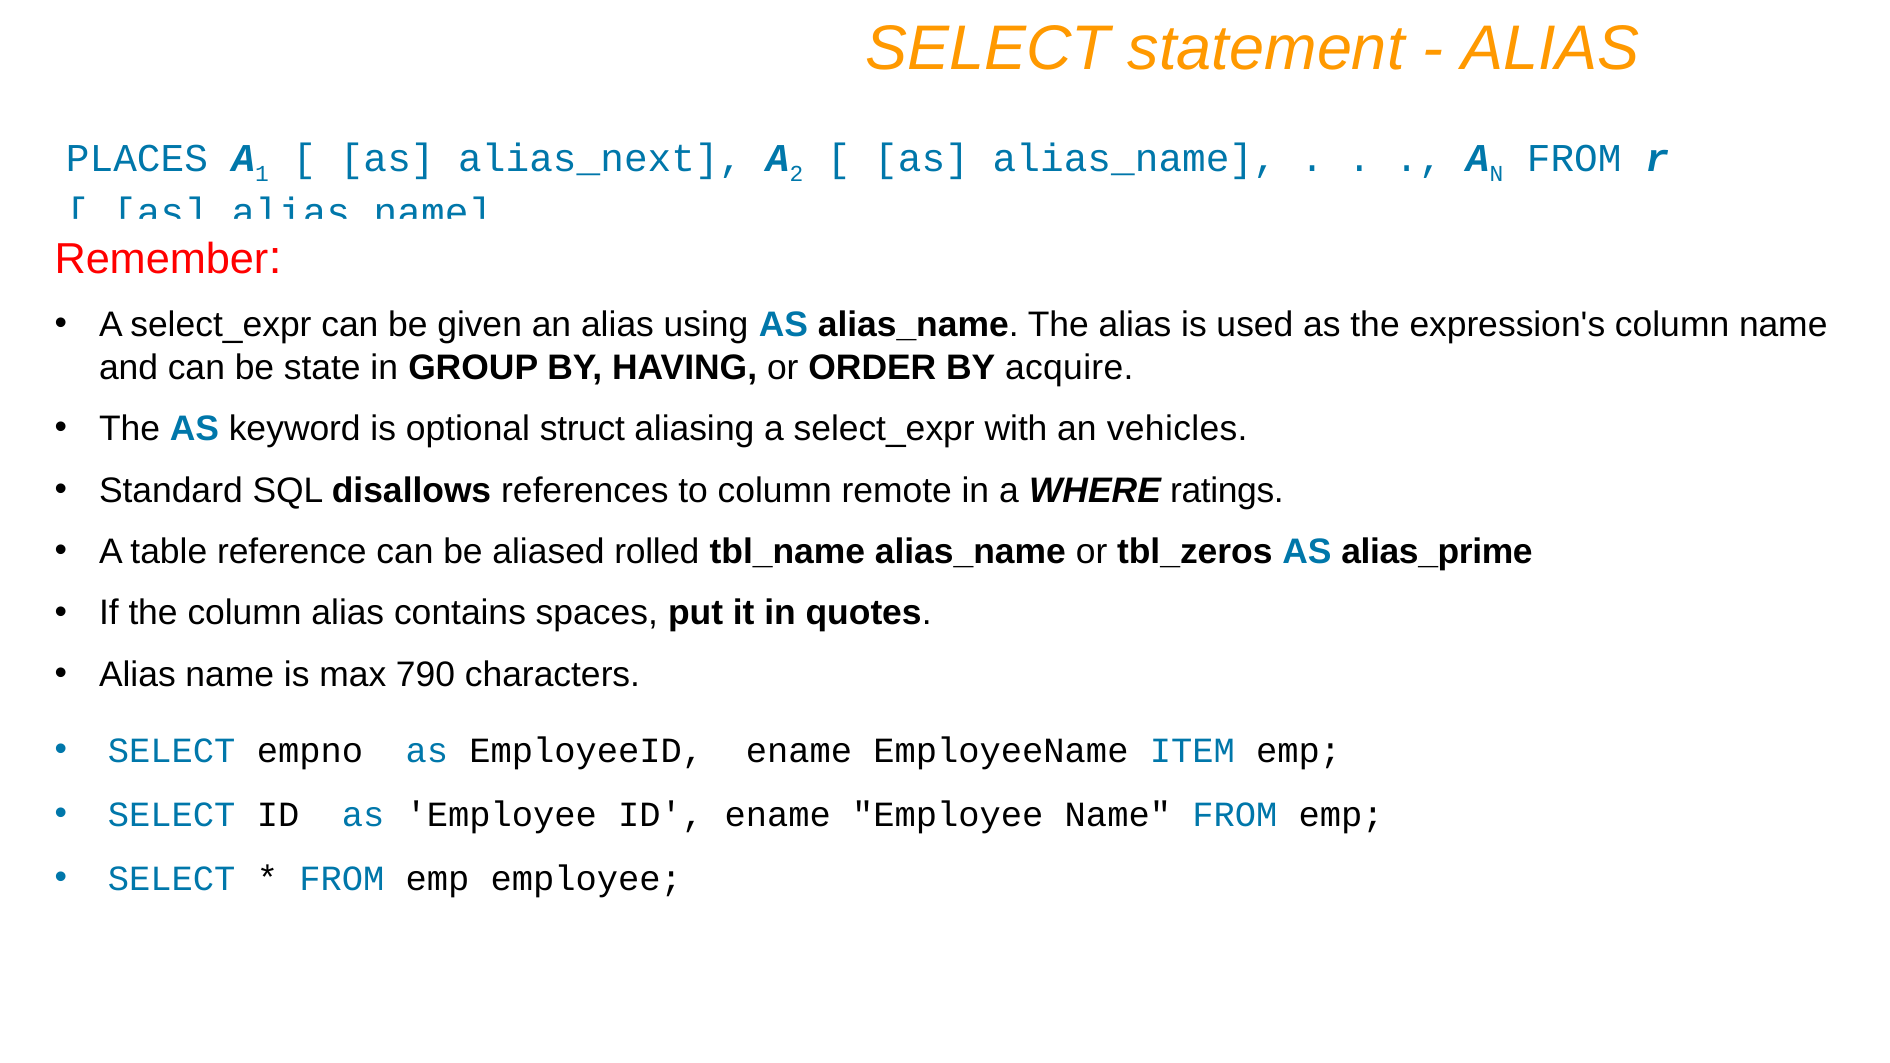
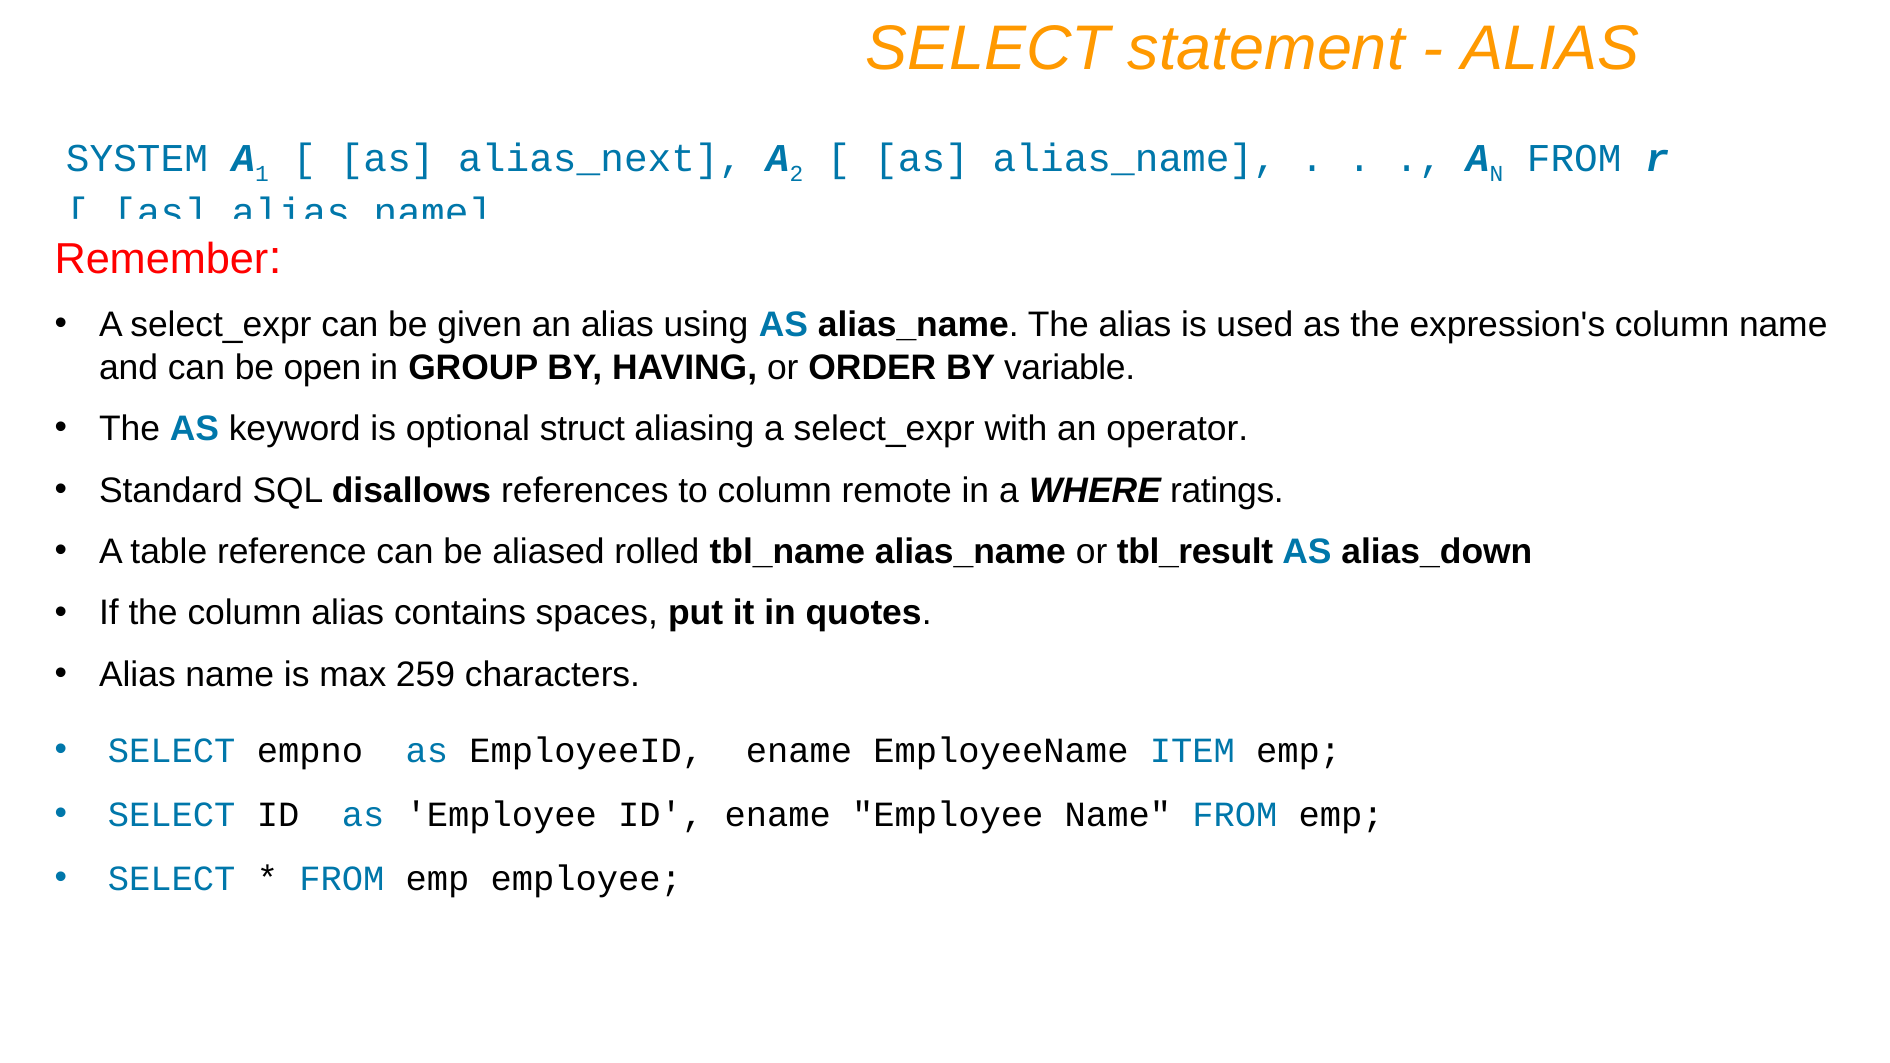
PLACES: PLACES -> SYSTEM (137, 159)
state: state -> open (322, 368)
acquire: acquire -> variable (1070, 368)
vehicles: vehicles -> operator (1177, 429)
tbl_zeros: tbl_zeros -> tbl_result (1195, 552)
alias_prime: alias_prime -> alias_down (1437, 552)
790: 790 -> 259 (426, 675)
